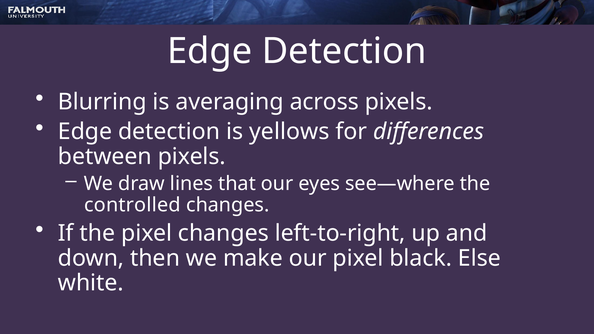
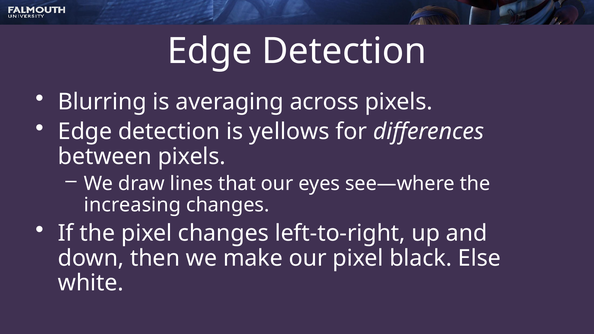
controlled: controlled -> increasing (132, 205)
